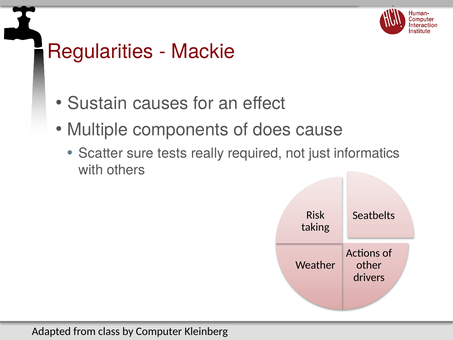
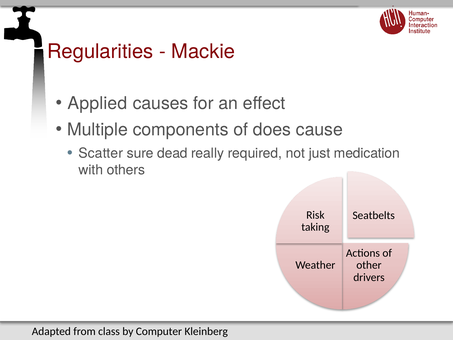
Sustain: Sustain -> Applied (97, 103)
tests: tests -> dead (172, 153)
informatics: informatics -> medication (367, 153)
